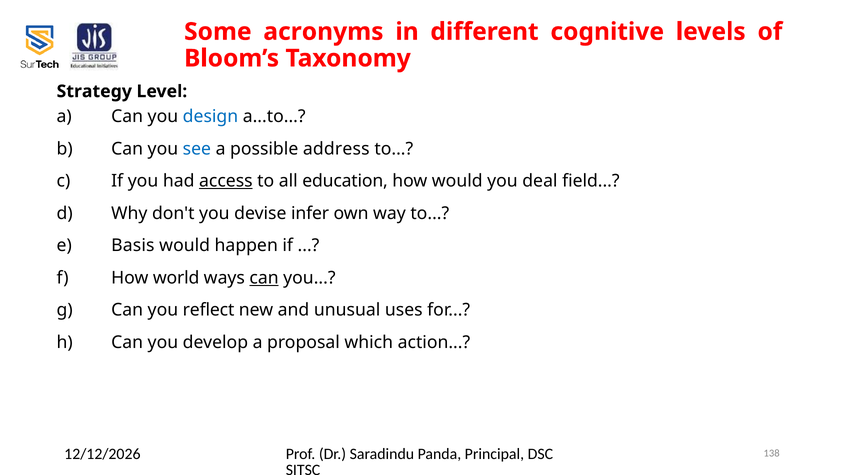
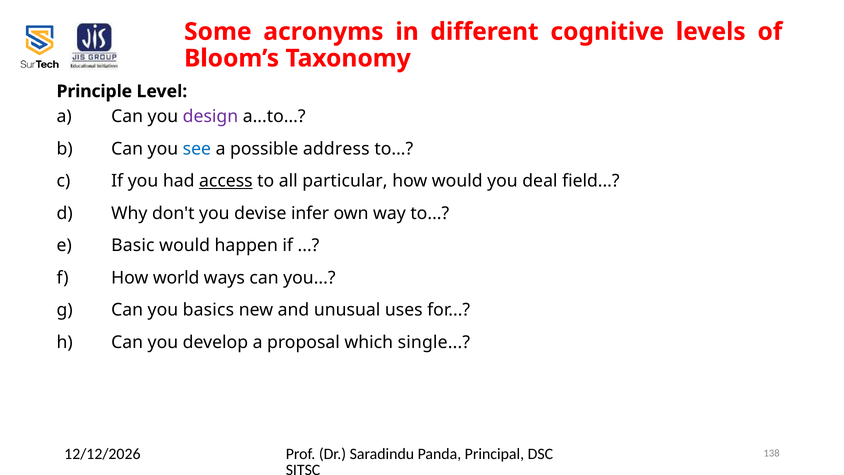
Strategy: Strategy -> Principle (94, 91)
design colour: blue -> purple (210, 117)
education: education -> particular (345, 181)
Basis: Basis -> Basic (133, 246)
can underline: present -> none (264, 278)
reflect: reflect -> basics (208, 310)
action: action -> single (434, 342)
